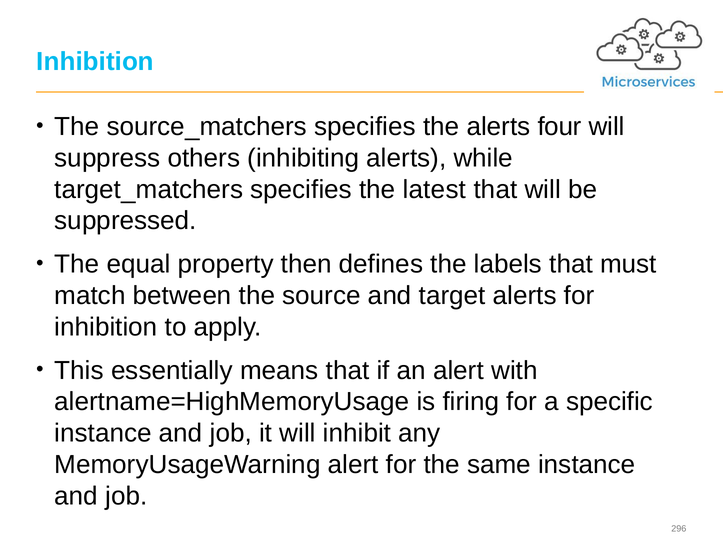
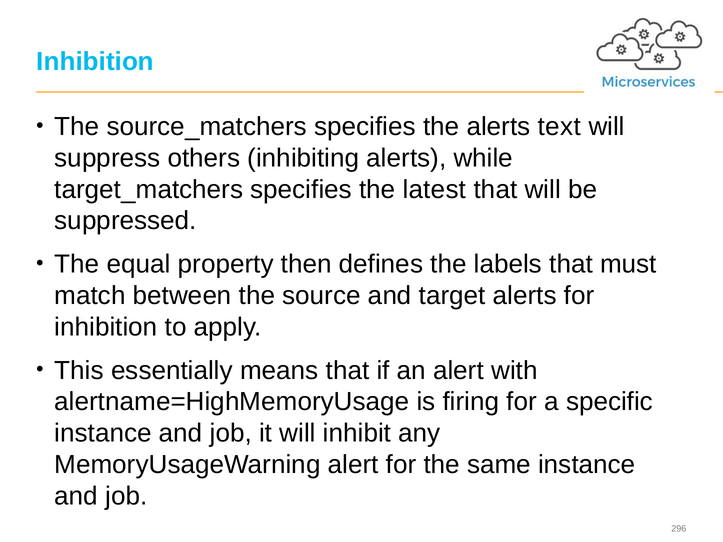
four: four -> text (559, 127)
